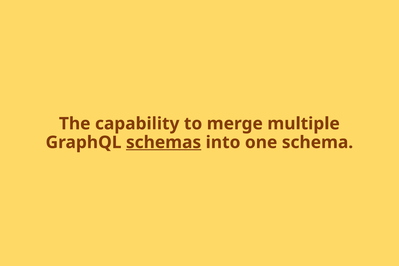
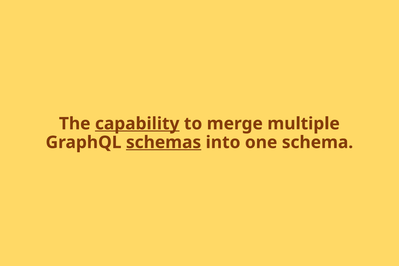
capability underline: none -> present (137, 124)
